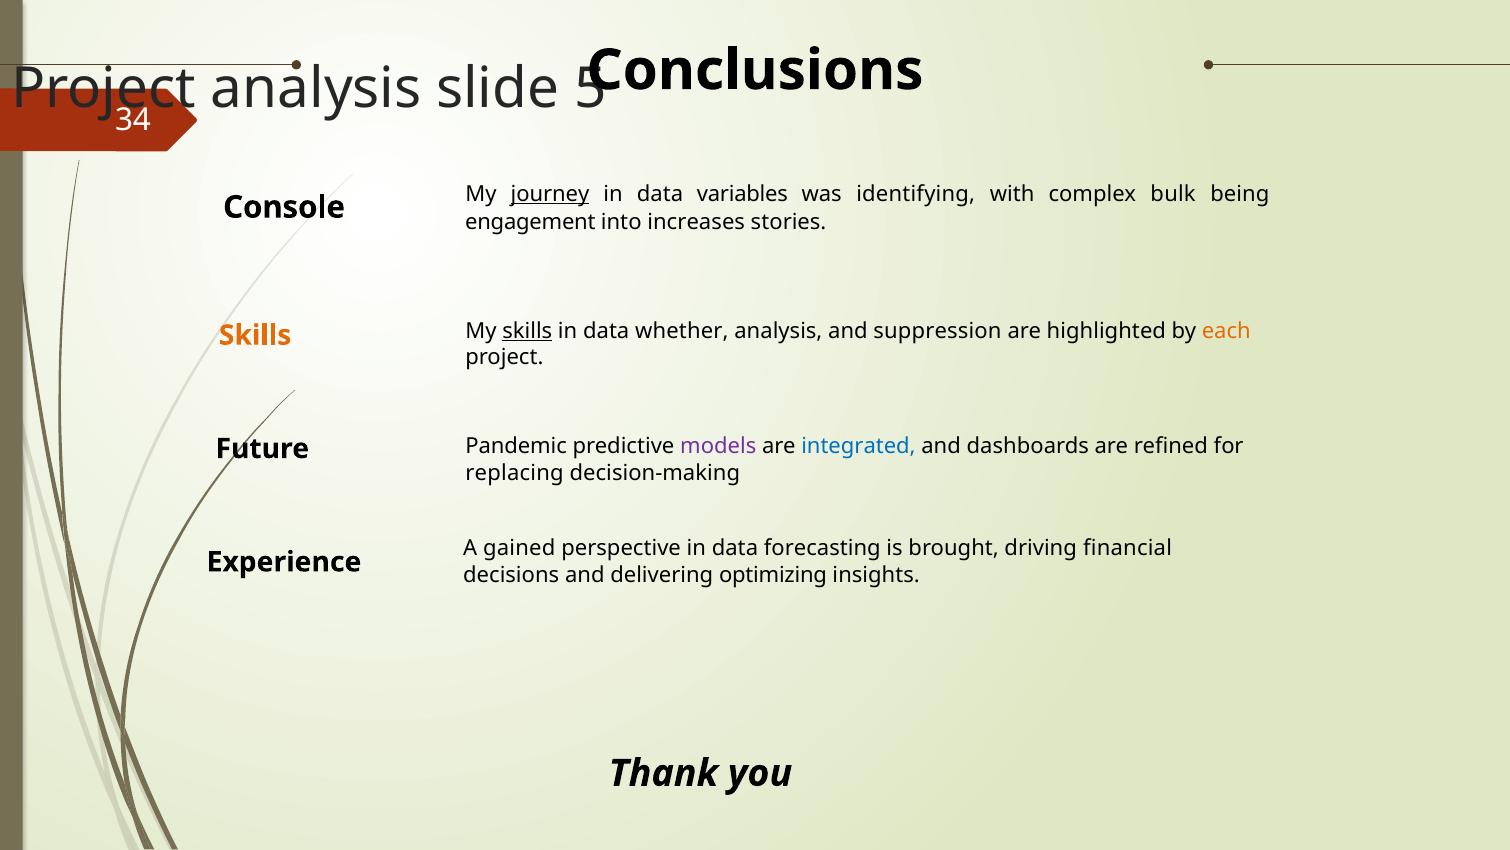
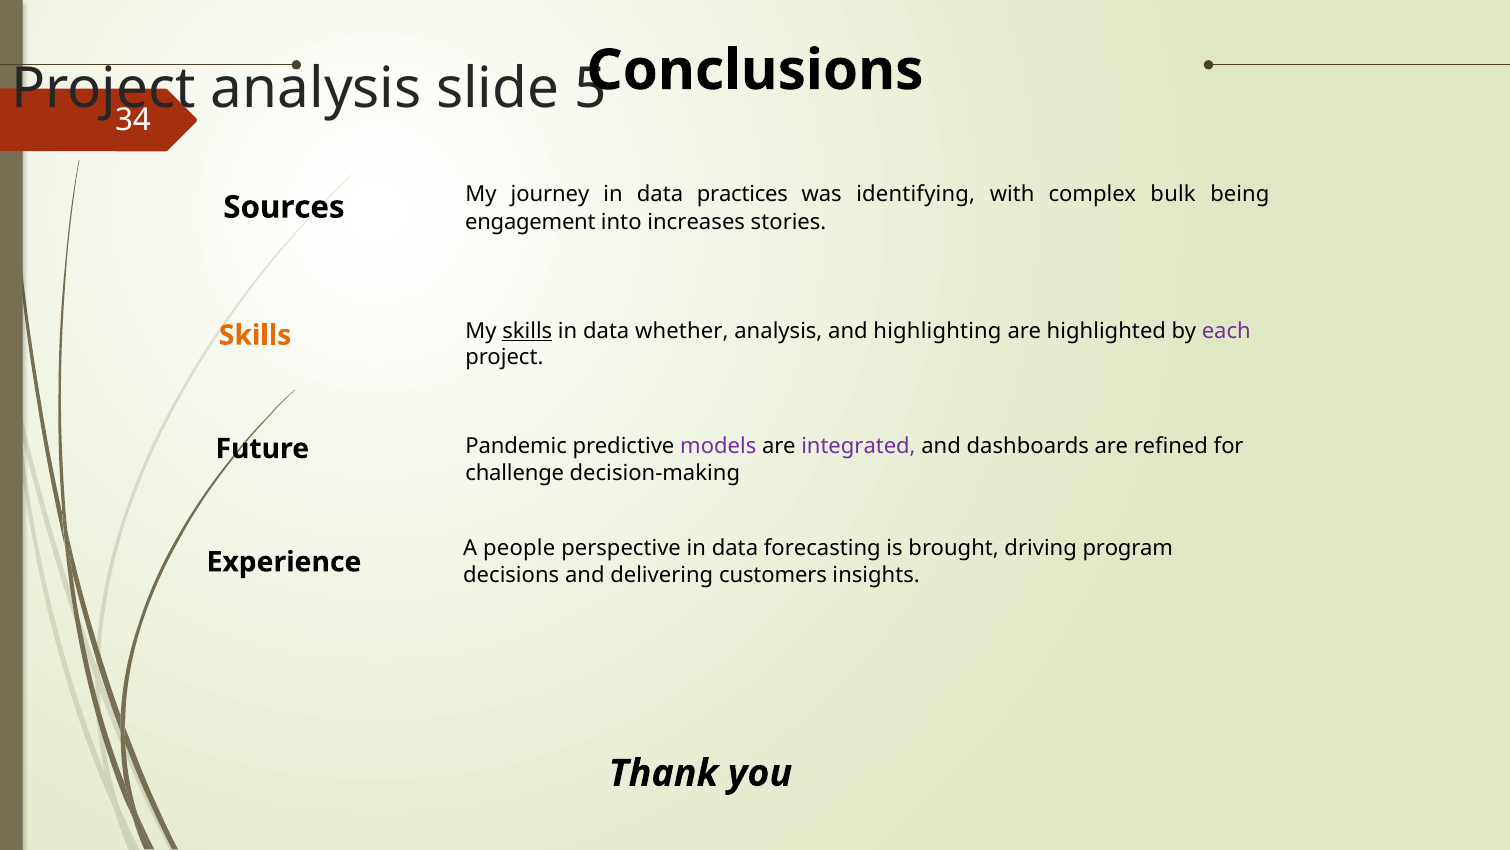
journey underline: present -> none (550, 194)
variables: variables -> practices (742, 194)
Console: Console -> Sources (284, 207)
suppression: suppression -> highlighting (937, 331)
each colour: orange -> purple (1226, 331)
integrated colour: blue -> purple (858, 446)
replacing: replacing -> challenge (515, 473)
gained: gained -> people (519, 548)
financial: financial -> program (1128, 548)
optimizing: optimizing -> customers (773, 574)
